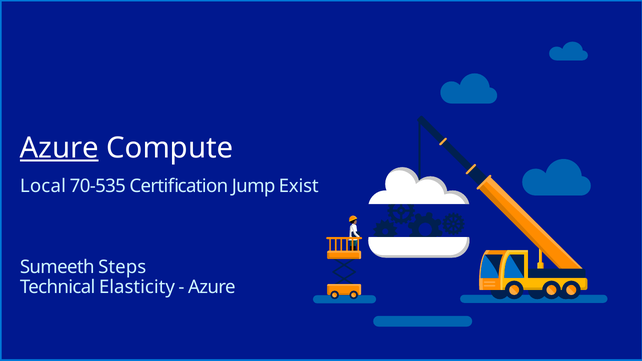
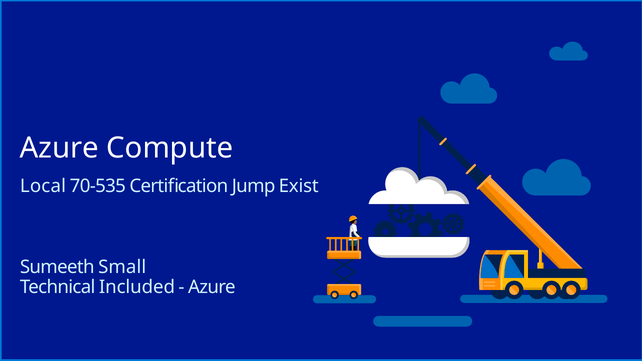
Azure underline: present -> none (59, 148)
Steps: Steps -> Small (122, 267)
Elasticity: Elasticity -> Included (137, 287)
